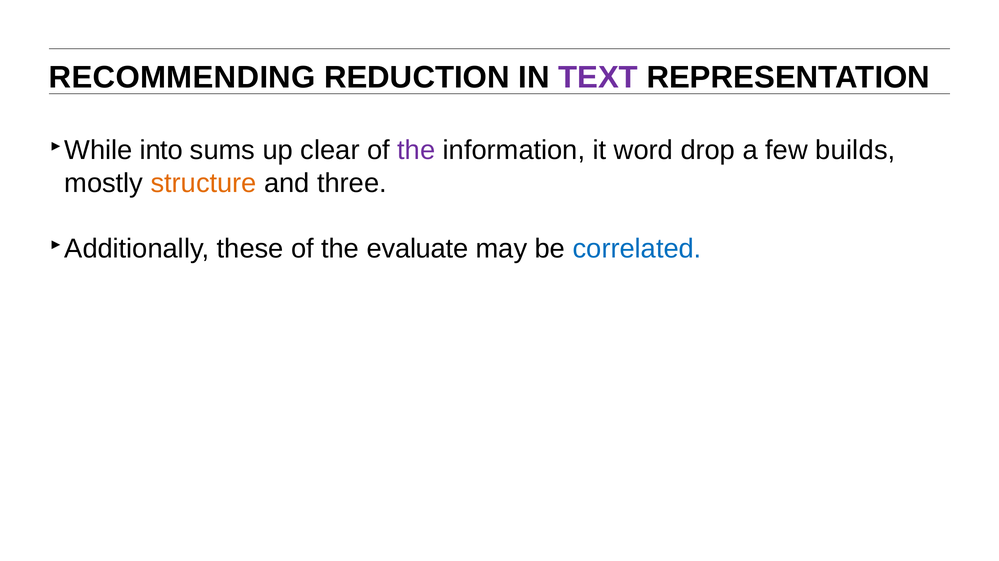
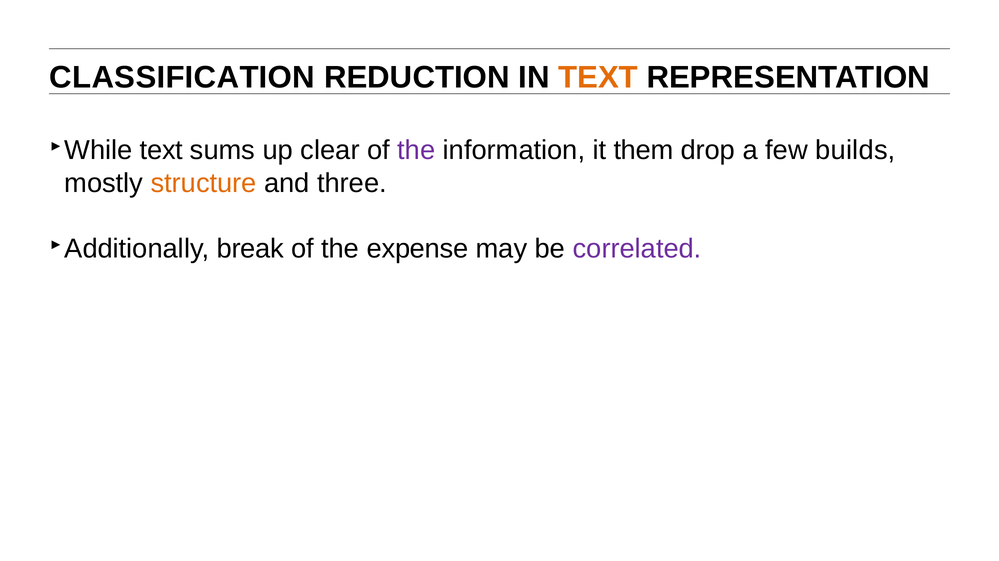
RECOMMENDING: RECOMMENDING -> CLASSIFICATION (182, 78)
TEXT colour: purple -> orange (598, 78)
into: into -> text (161, 150)
word: word -> them (644, 150)
these: these -> break (250, 249)
evaluate: evaluate -> expense (418, 249)
correlated colour: blue -> purple (637, 249)
